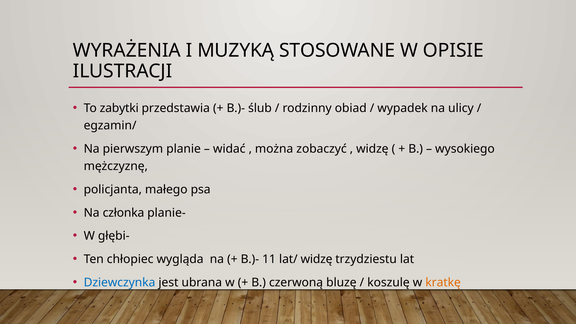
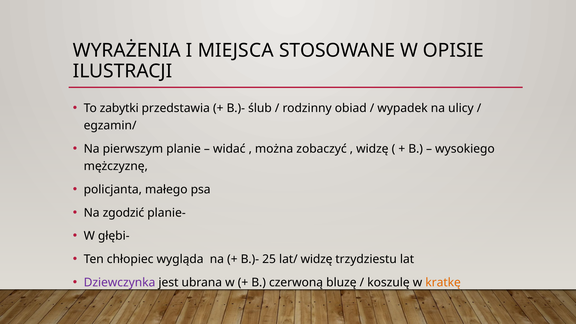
MUZYKĄ: MUZYKĄ -> MIEJSCA (236, 50)
członka: członka -> zgodzić (123, 213)
11: 11 -> 25 (269, 259)
Dziewczynka colour: blue -> purple (120, 283)
